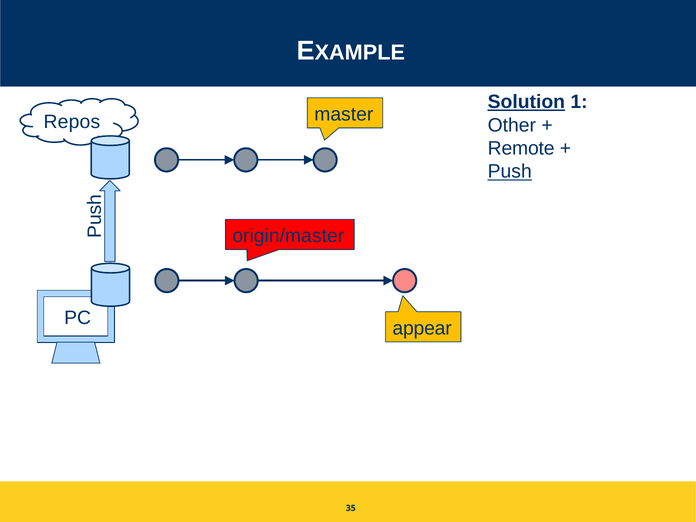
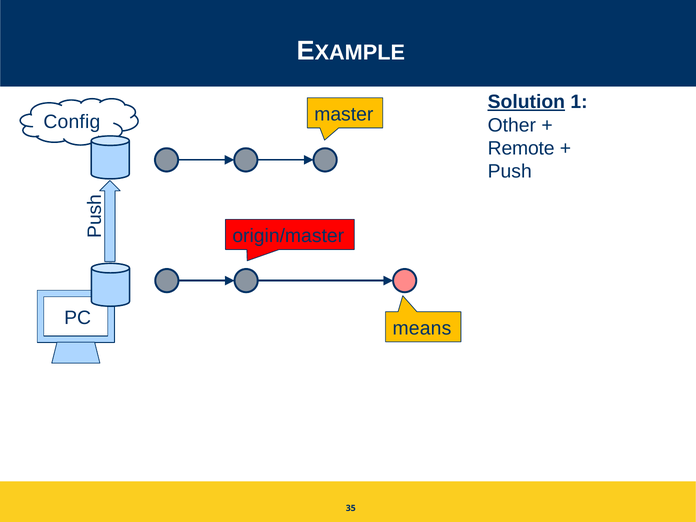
Repos: Repos -> Config (72, 122)
Push underline: present -> none (510, 172)
appear: appear -> means (422, 328)
